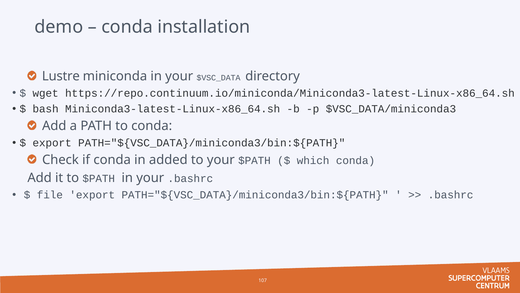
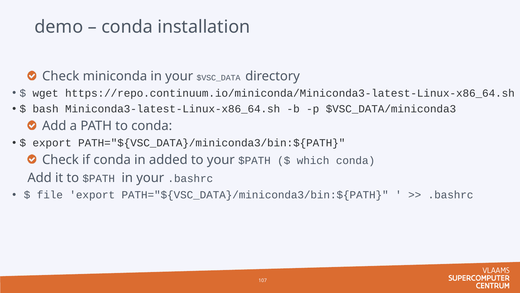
Lustre: Lustre -> Check (61, 76)
